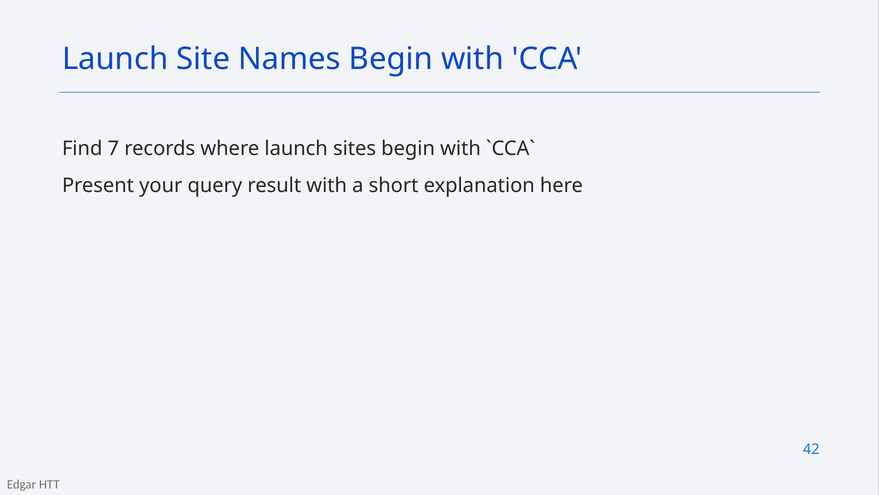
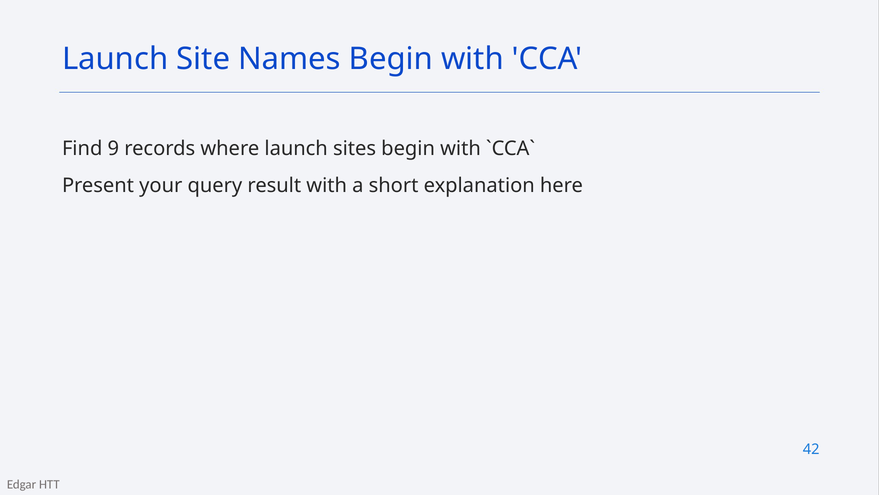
7: 7 -> 9 (113, 148)
